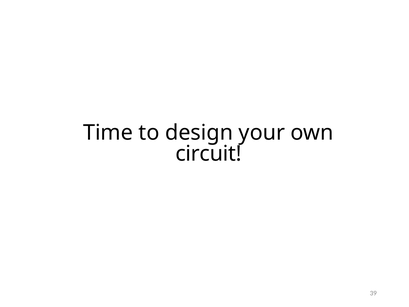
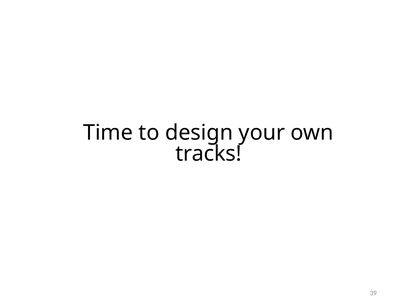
circuit: circuit -> tracks (208, 154)
